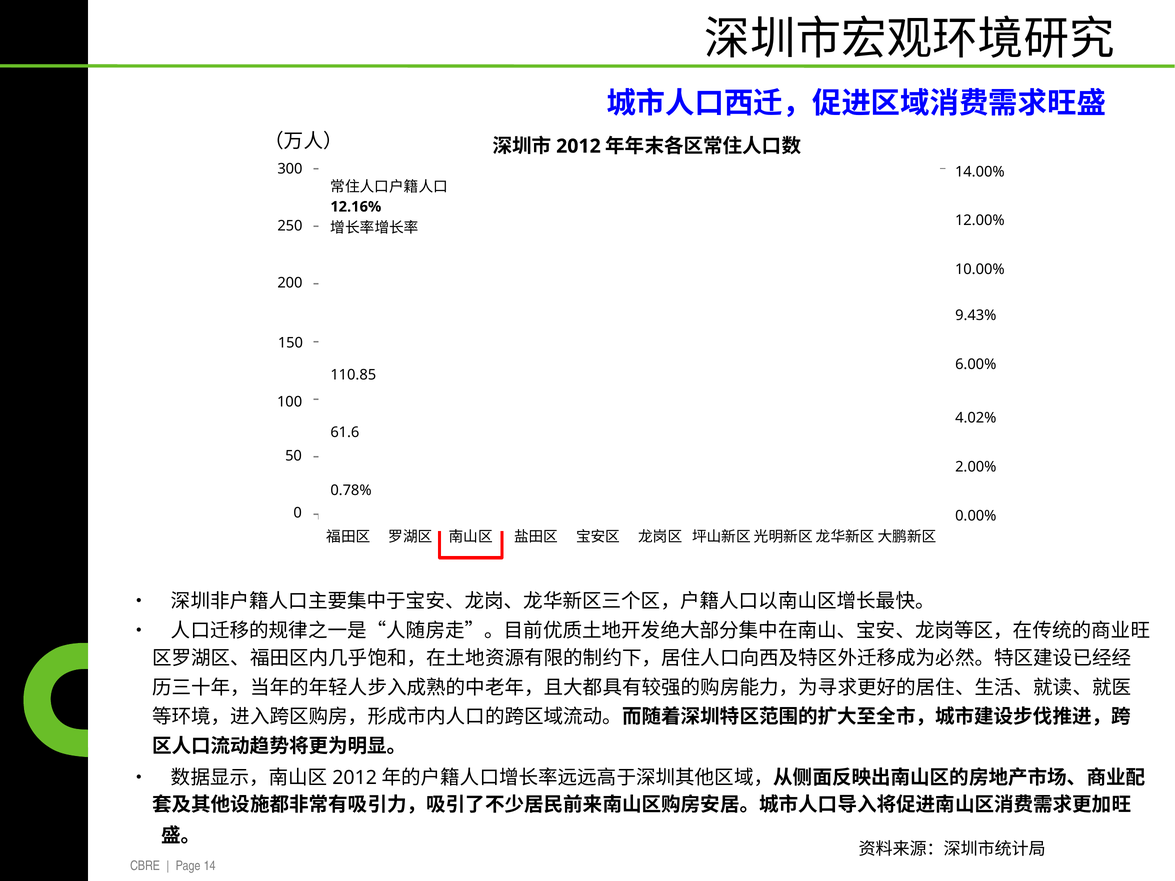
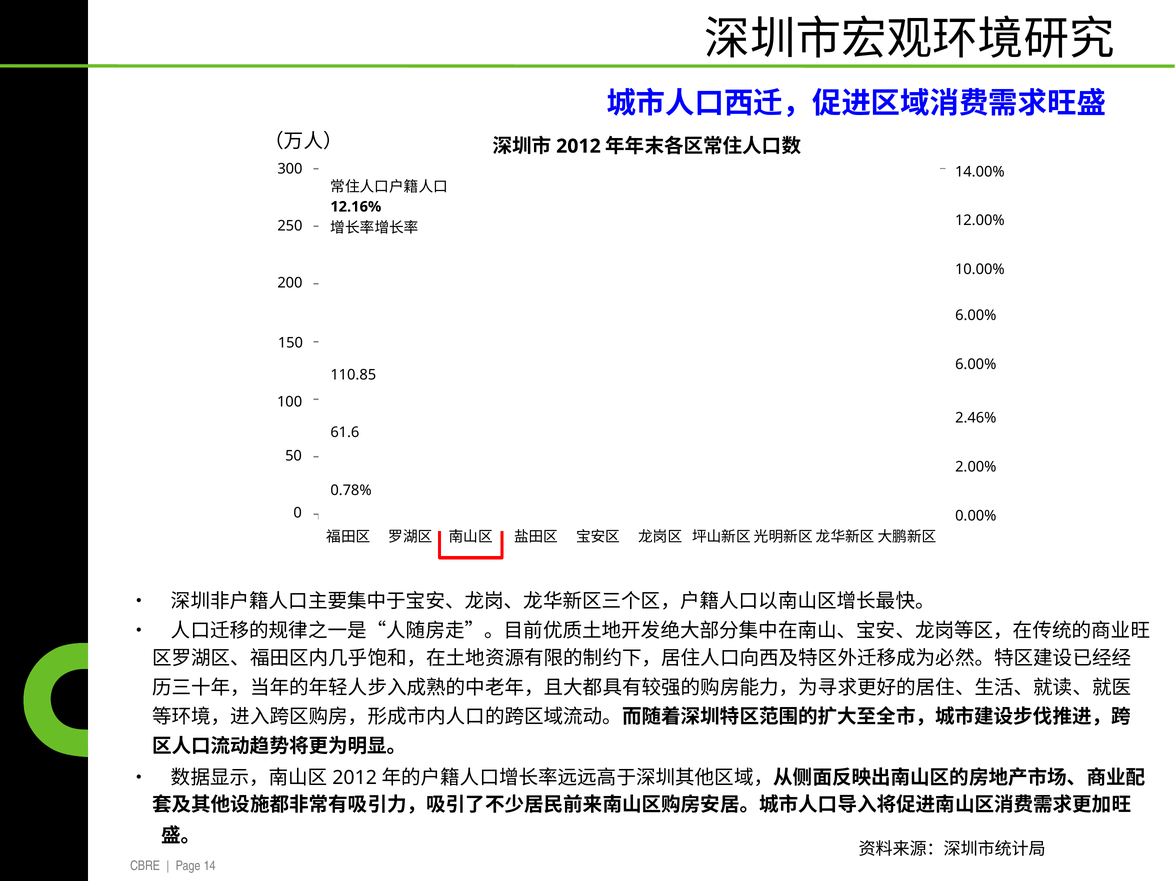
9.43%: 9.43% -> 6.00% (976, 316)
4.02%: 4.02% -> 2.46% (976, 418)
